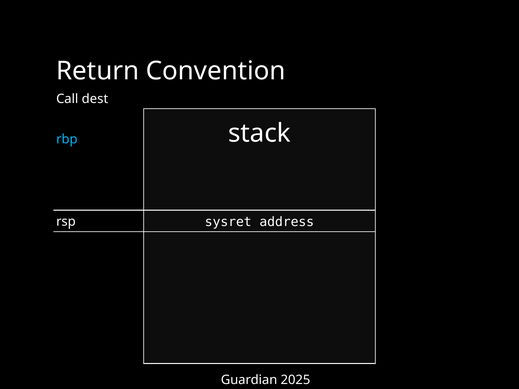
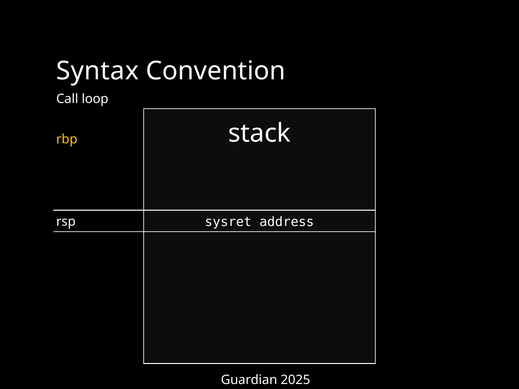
Return: Return -> Syntax (98, 71)
dest: dest -> loop (95, 99)
rbp colour: light blue -> yellow (67, 139)
